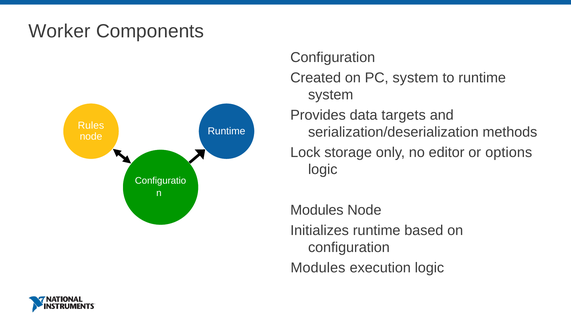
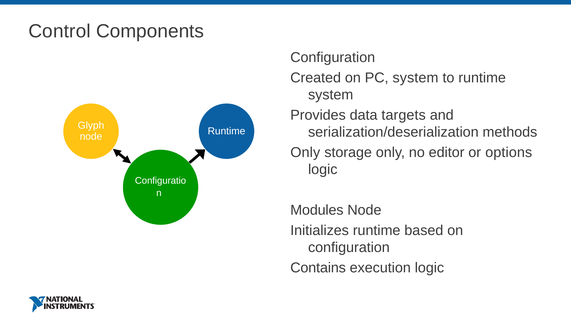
Worker: Worker -> Control (60, 31)
Rules: Rules -> Glyph (91, 126)
Lock: Lock -> Only (305, 153)
Modules: Modules -> Contains (318, 268)
